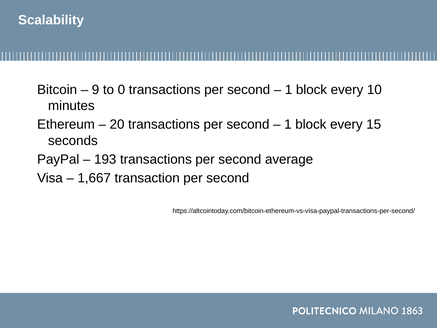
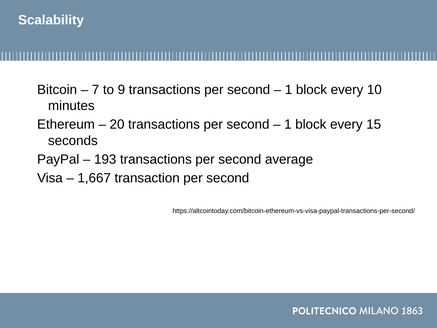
9: 9 -> 7 (96, 90)
0: 0 -> 9 (121, 90)
